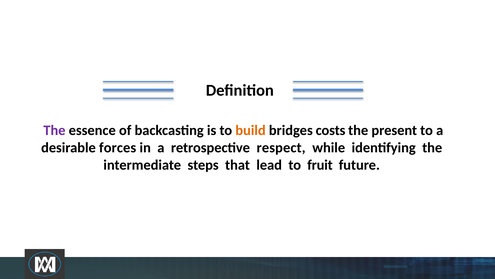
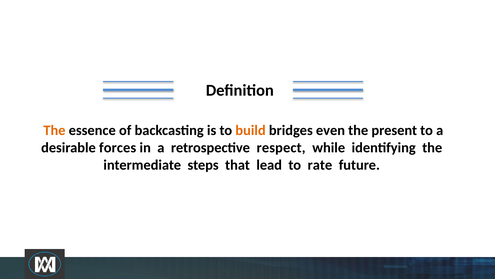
The colour: purple -> orange (54, 130)
costs: costs -> even (330, 130)
fruit: fruit -> rate (320, 165)
